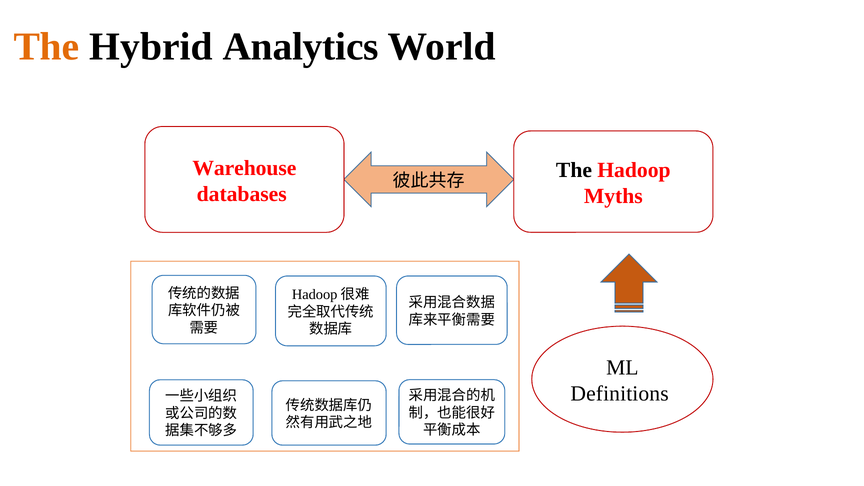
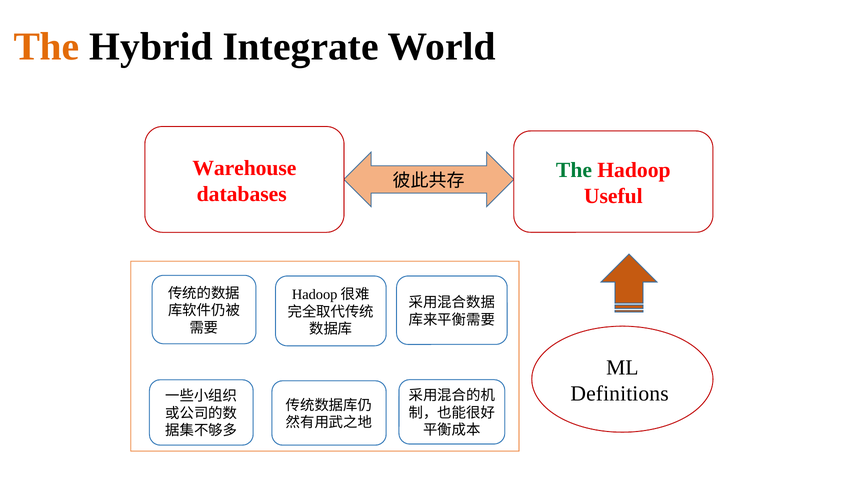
Analytics: Analytics -> Integrate (301, 47)
The colour: black -> green (574, 170)
Myths: Myths -> Useful (613, 196)
